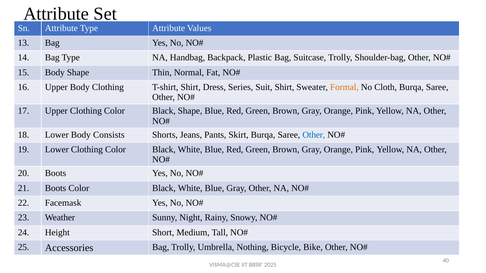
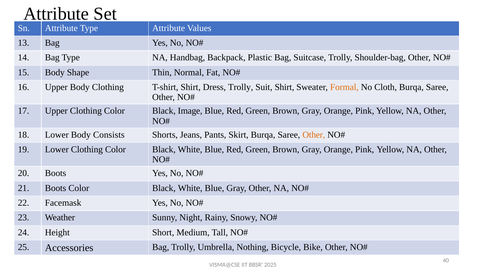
Dress Series: Series -> Trolly (241, 87)
Black Shape: Shape -> Image (190, 111)
Other colour: blue -> orange (314, 135)
